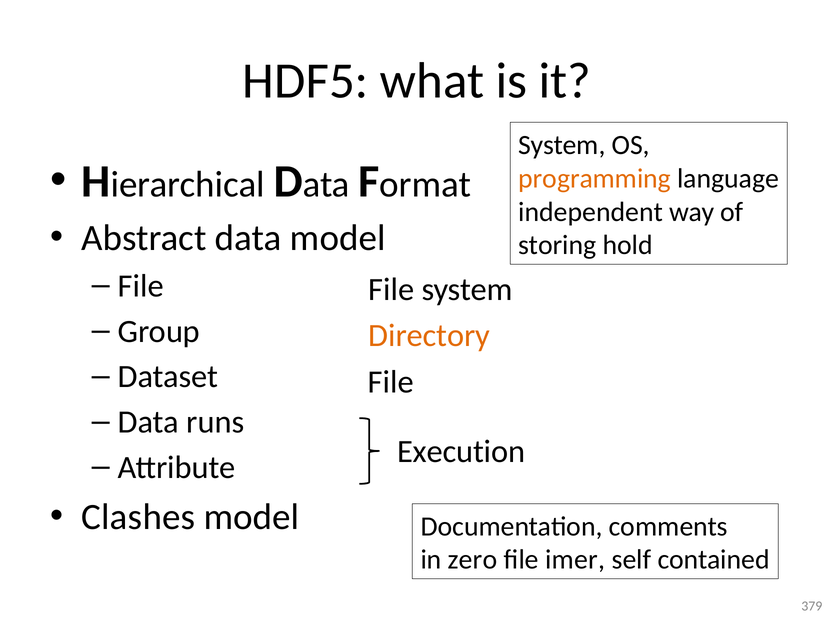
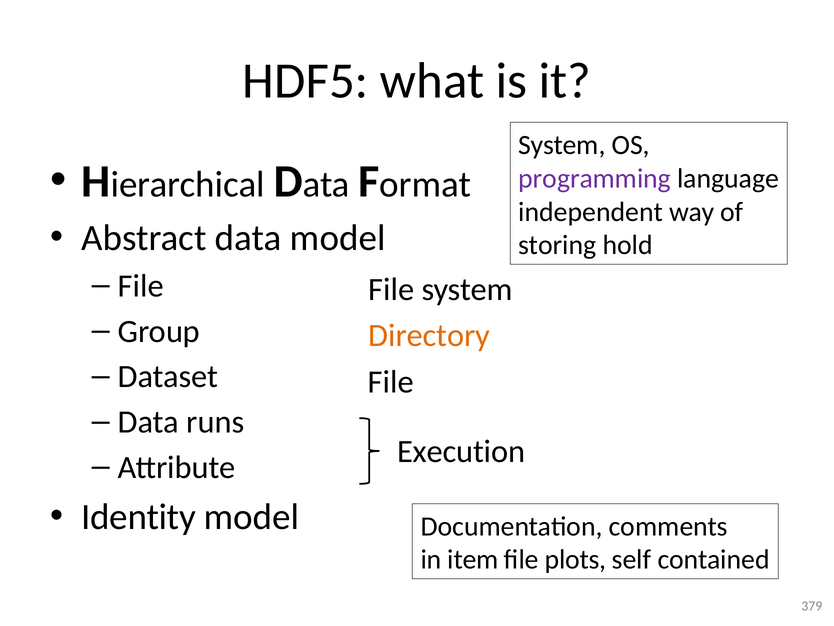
programming colour: orange -> purple (595, 178)
Clashes: Clashes -> Identity (139, 517)
zero: zero -> item (473, 559)
imer: imer -> plots (575, 559)
